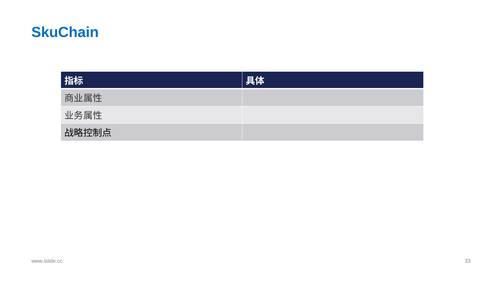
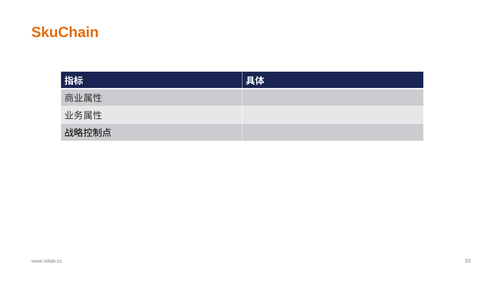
SkuChain colour: blue -> orange (65, 32)
